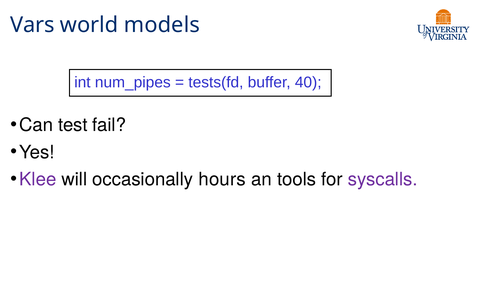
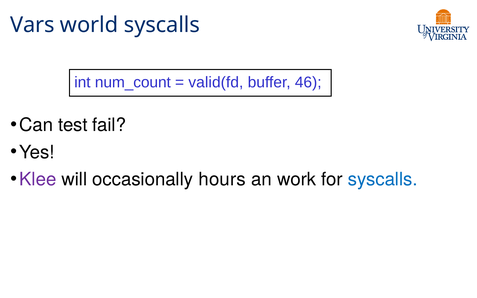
world models: models -> syscalls (162, 25)
num_pipes: num_pipes -> num_count (133, 82)
tests(fd: tests(fd -> valid(fd (216, 82)
40: 40 -> 46 (308, 82)
tools: tools -> work (297, 180)
syscalls colour: purple -> blue (383, 180)
